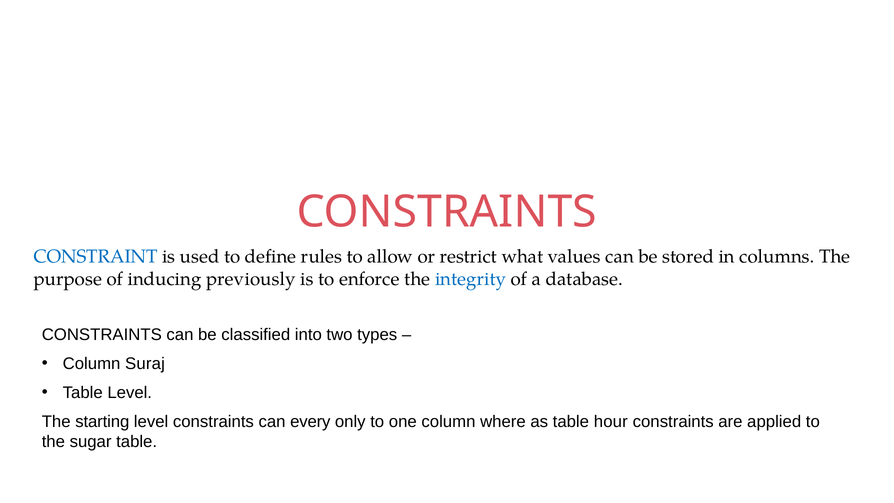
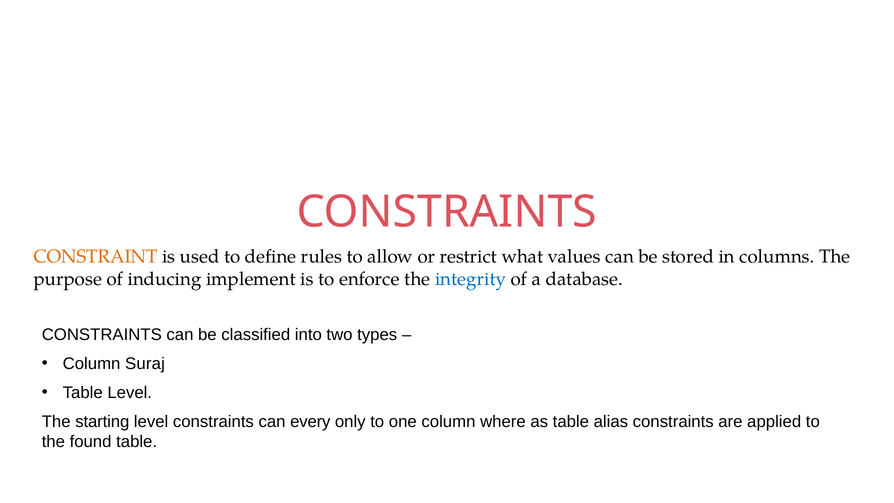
CONSTRAINT colour: blue -> orange (96, 257)
previously: previously -> implement (251, 279)
hour: hour -> alias (611, 422)
sugar: sugar -> found (91, 442)
